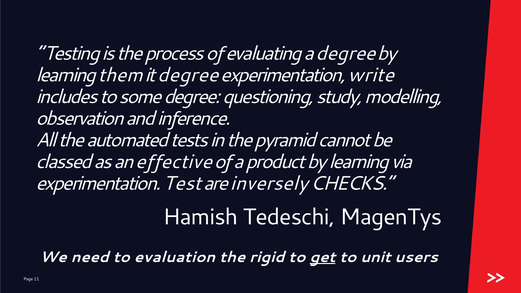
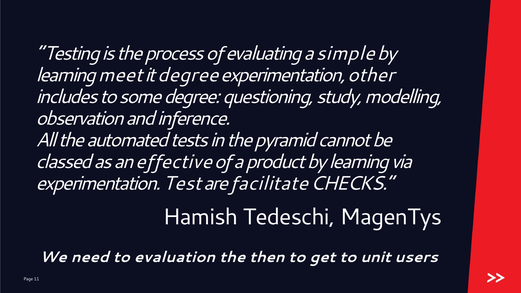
a degree: degree -> simple (345, 53)
them: them -> meet (120, 75)
write: write -> other (371, 75)
inversely: inversely -> facilitate (269, 184)
rigid: rigid -> then (267, 257)
get underline: present -> none (323, 257)
